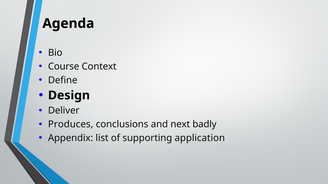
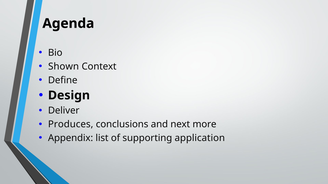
Course: Course -> Shown (64, 67)
badly: badly -> more (204, 125)
